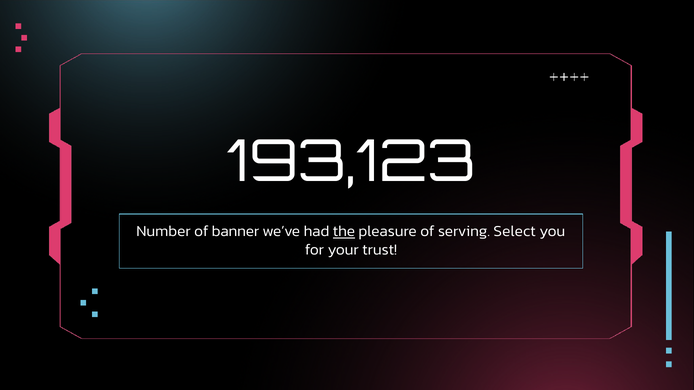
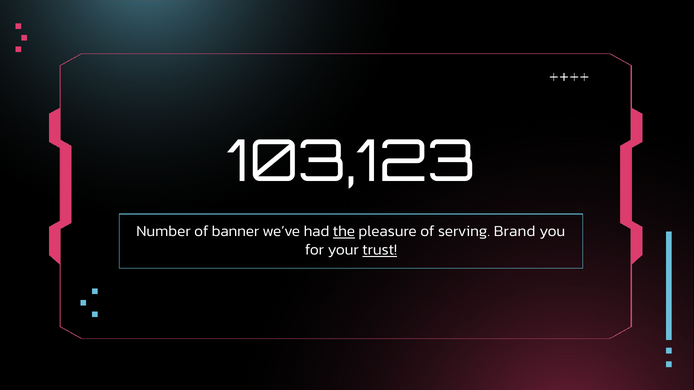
193,123: 193,123 -> 103,123 (351, 163)
Select: Select -> Brand (515, 232)
trust underline: none -> present (380, 250)
